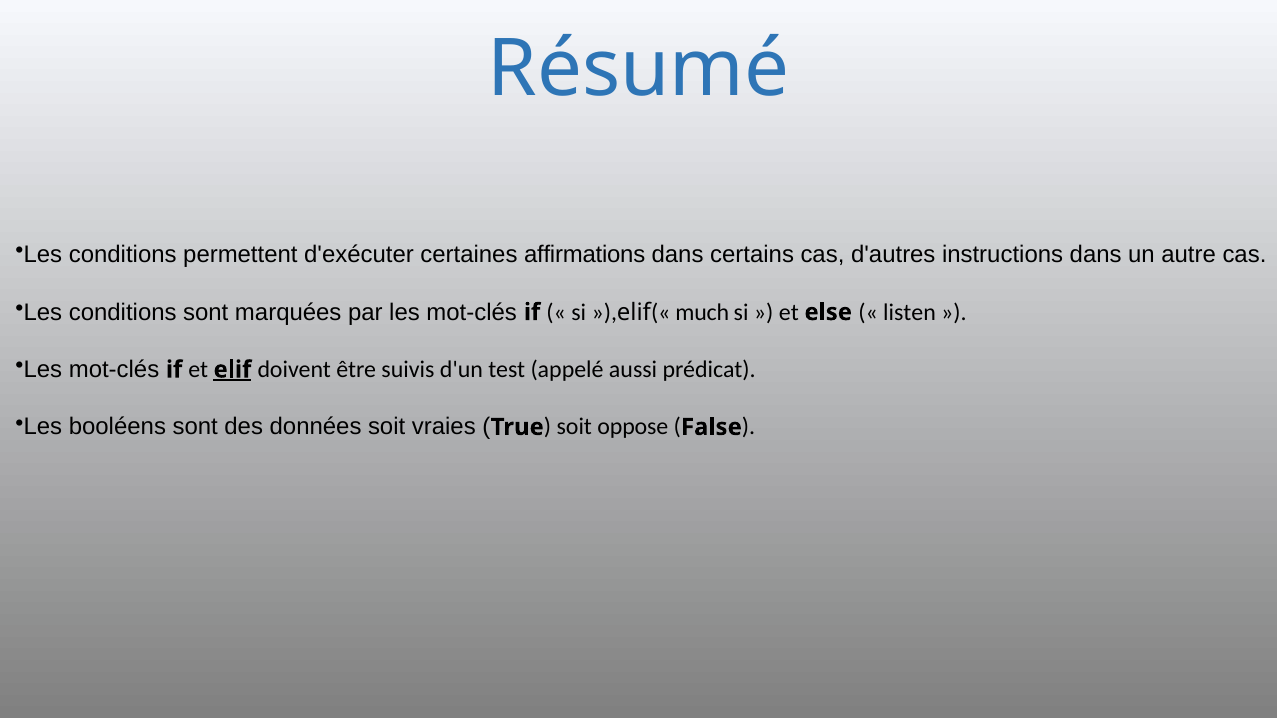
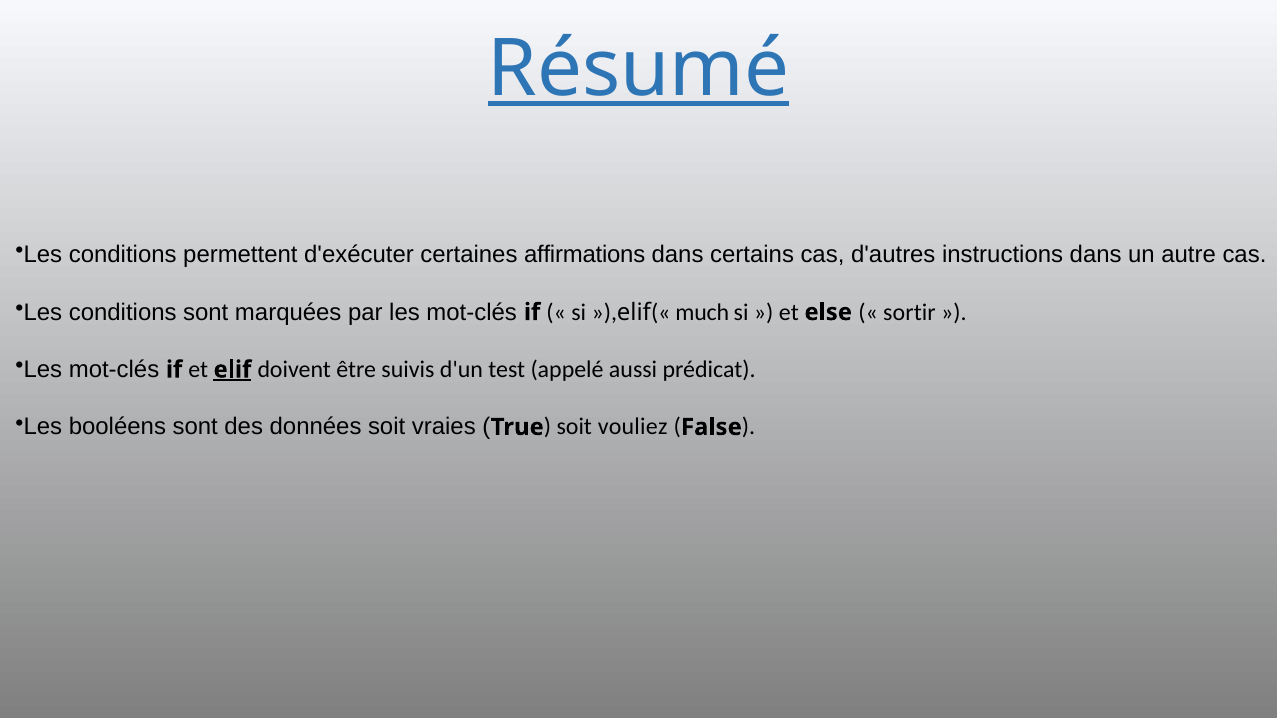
Résumé underline: none -> present (638, 69)
listen: listen -> sortir (909, 312)
oppose: oppose -> vouliez (633, 427)
